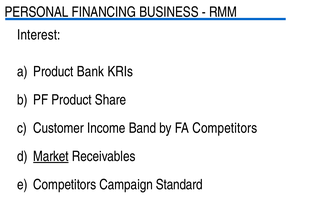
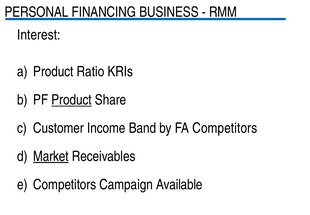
Bank: Bank -> Ratio (91, 72)
Product underline: none -> present (72, 100)
Standard: Standard -> Available (179, 184)
